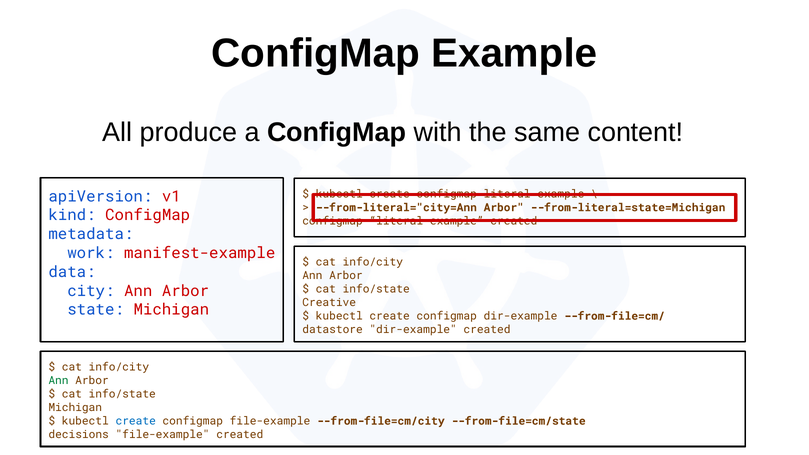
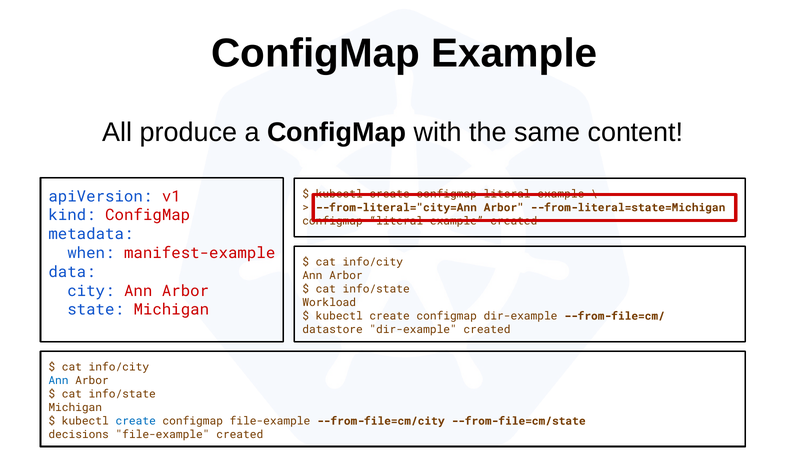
work: work -> when (91, 253)
Creative: Creative -> Workload (329, 303)
Ann colour: green -> blue (58, 381)
